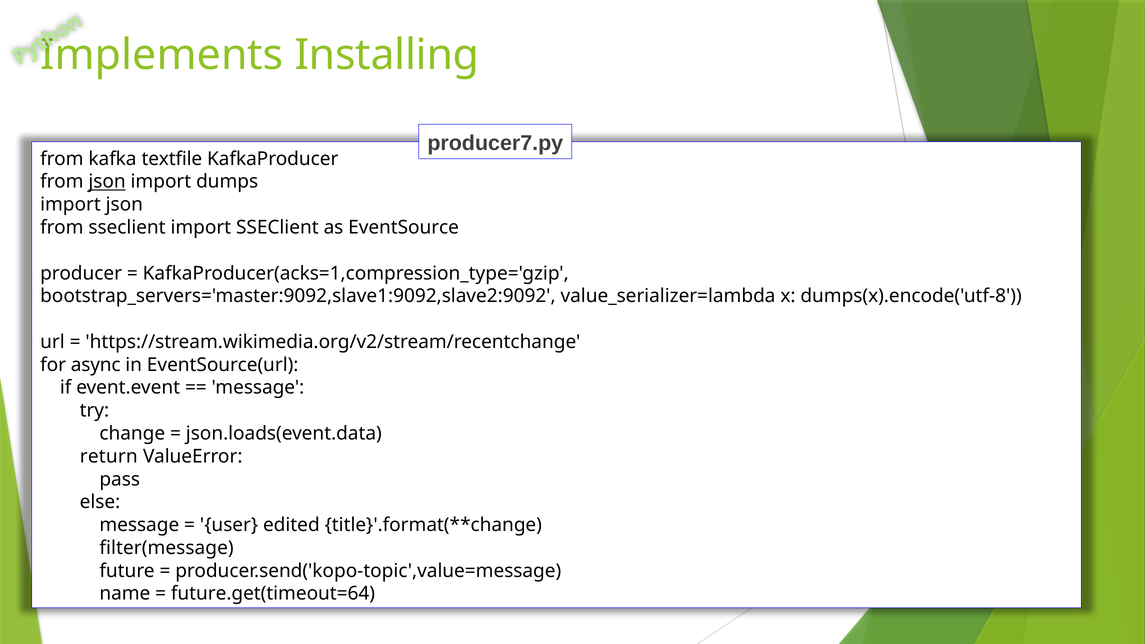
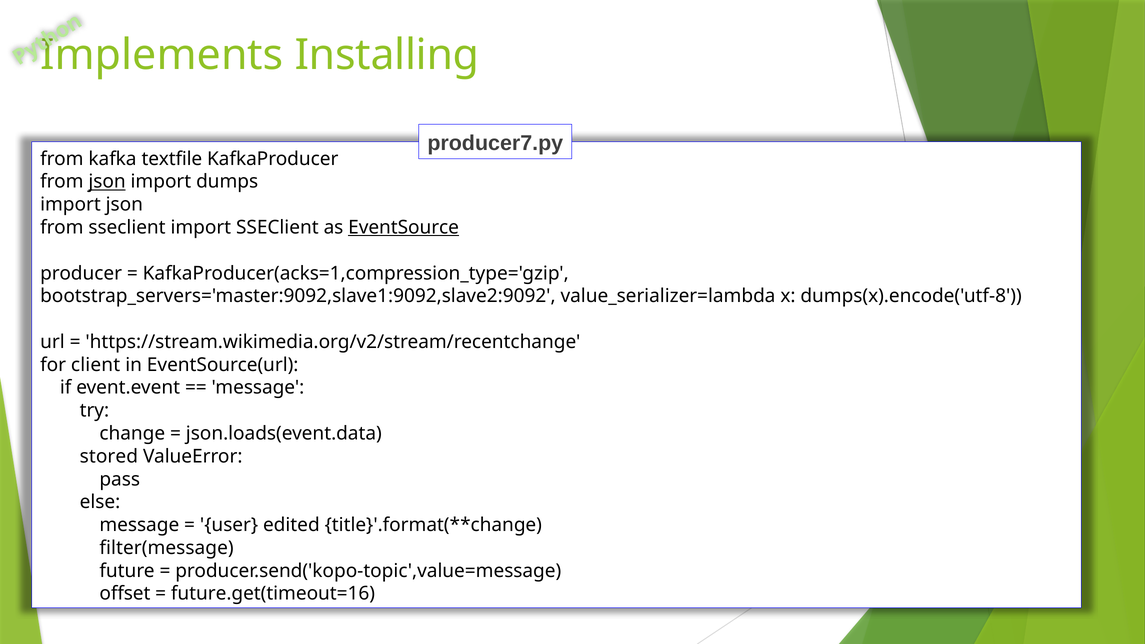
EventSource underline: none -> present (404, 227)
async: async -> client (96, 365)
return: return -> stored (109, 456)
name: name -> offset (125, 594)
future.get(timeout=64: future.get(timeout=64 -> future.get(timeout=16 (273, 594)
